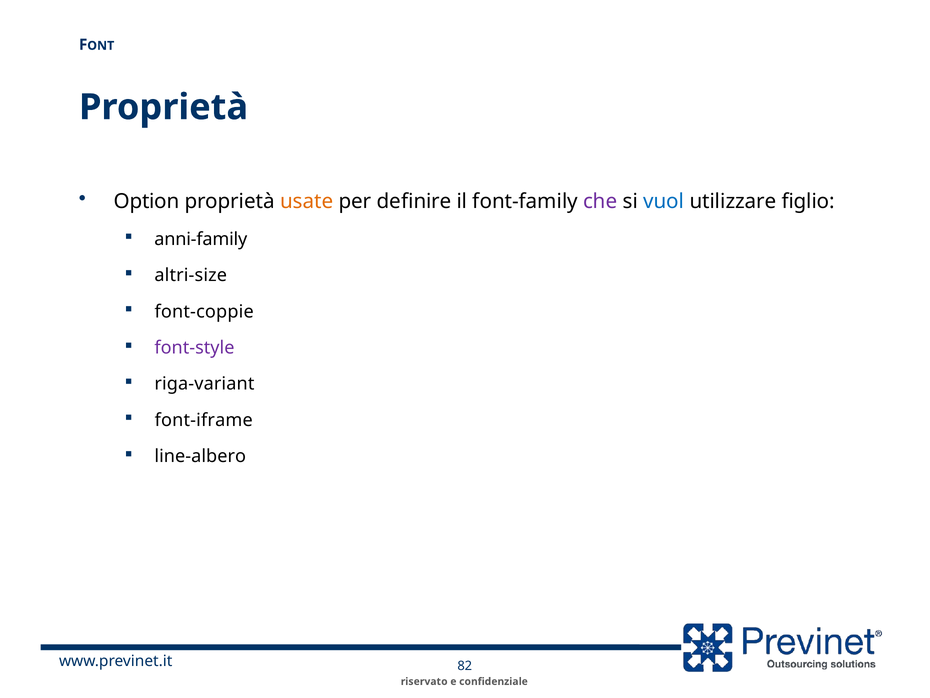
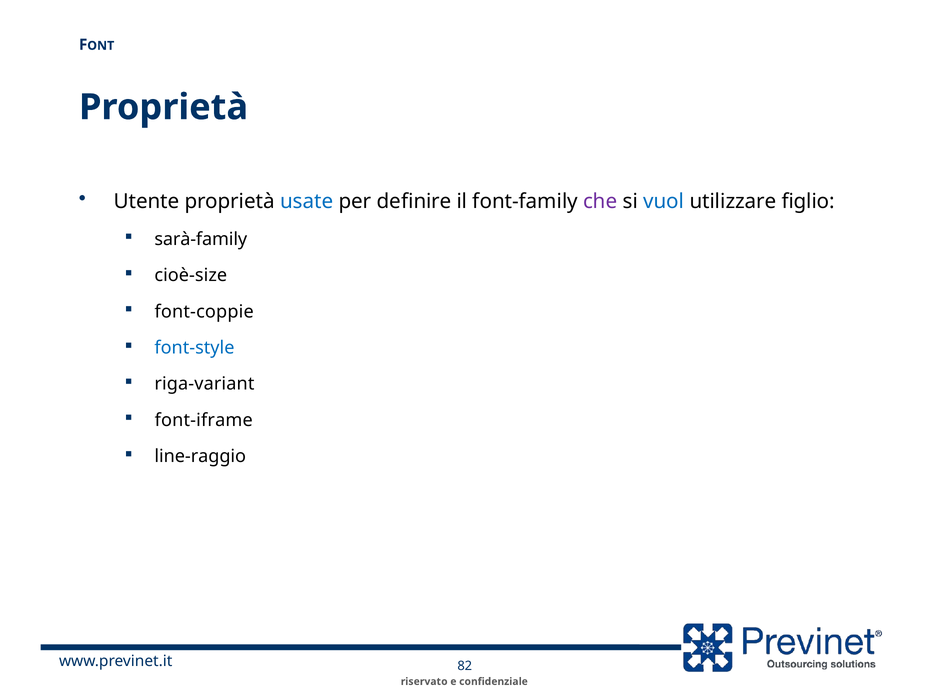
Option: Option -> Utente (147, 201)
usate colour: orange -> blue (307, 201)
anni-family: anni-family -> sarà-family (201, 239)
altri-size: altri-size -> cioè-size (191, 275)
font-style colour: purple -> blue (194, 348)
line-albero: line-albero -> line-raggio (200, 456)
